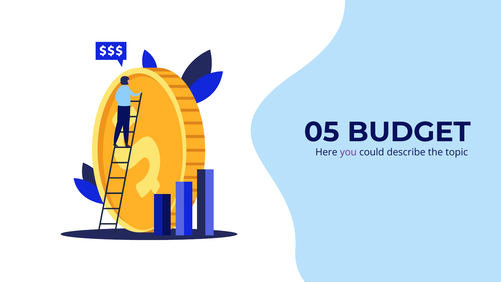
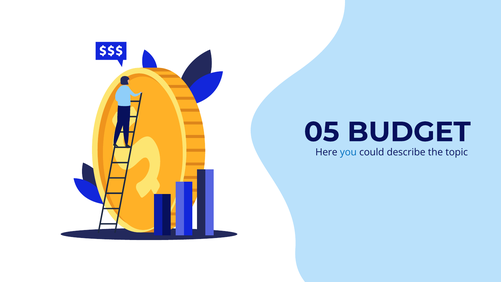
you colour: purple -> blue (348, 152)
